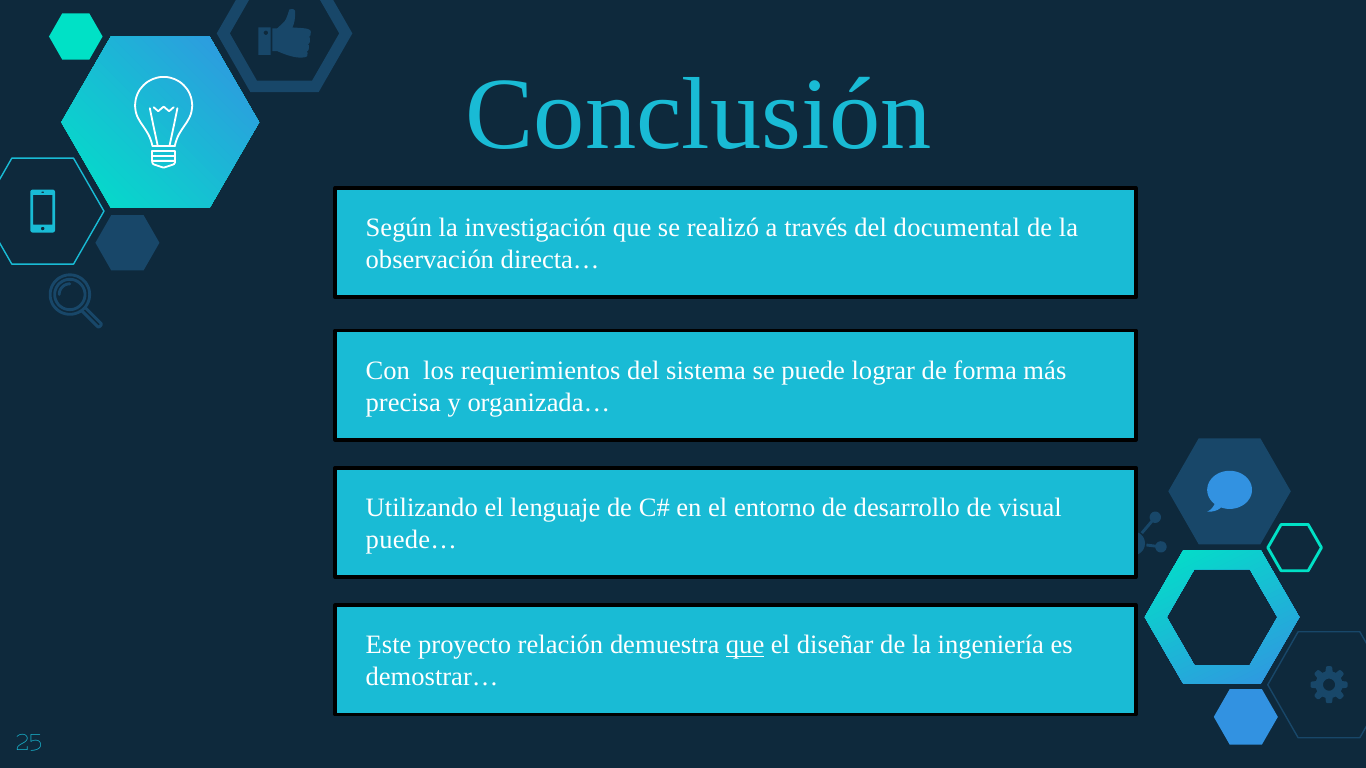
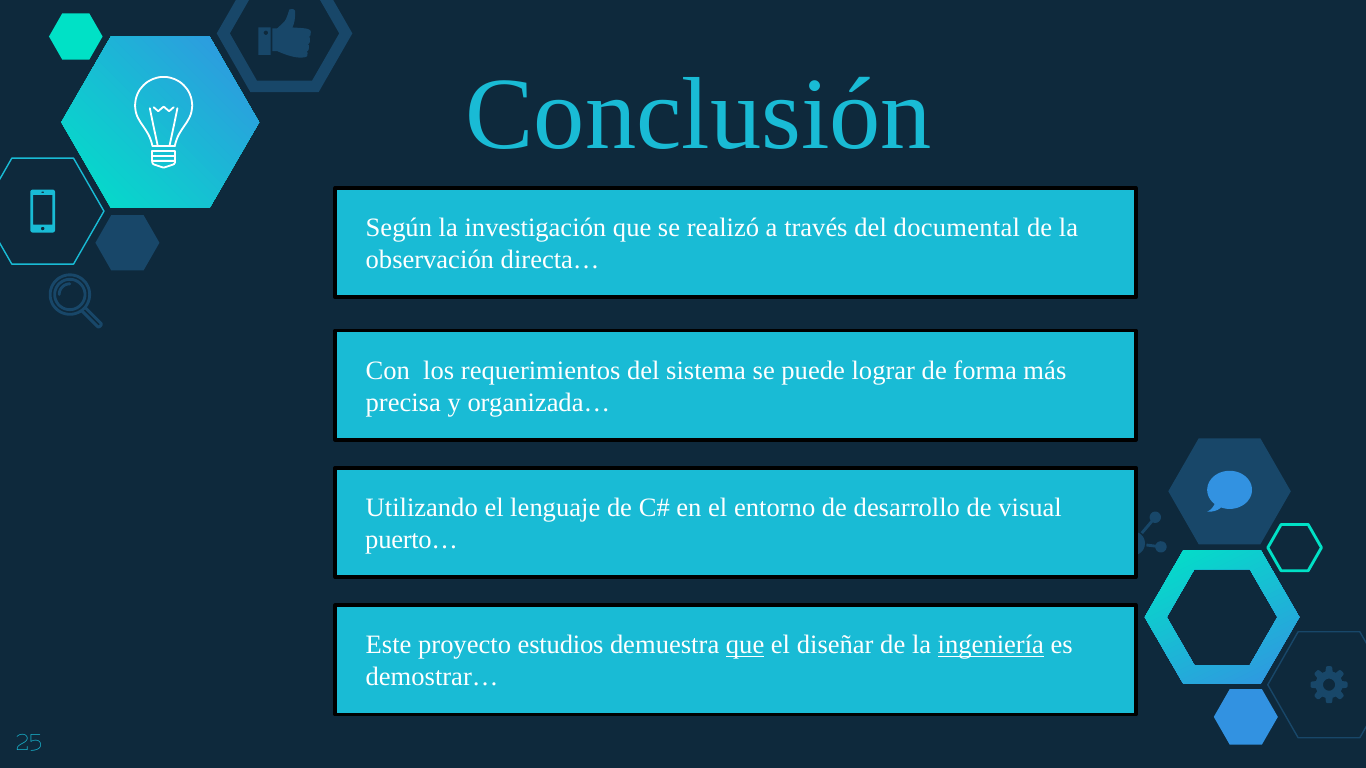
puede…: puede… -> puerto… (412, 540)
relación: relación -> estudios (561, 646)
ingeniería underline: none -> present (991, 646)
